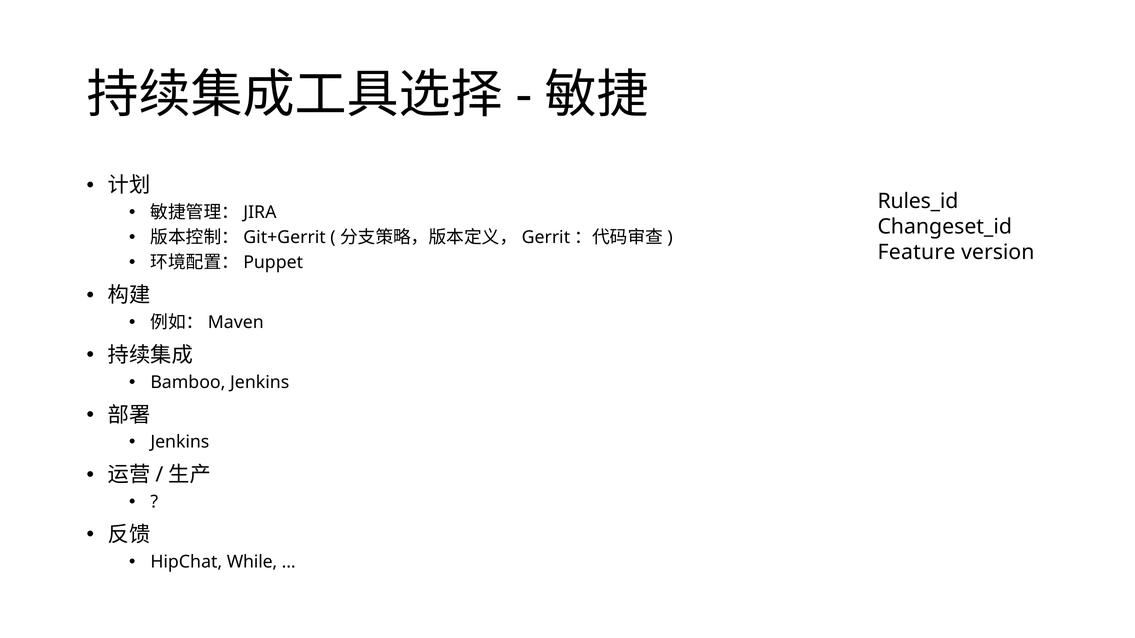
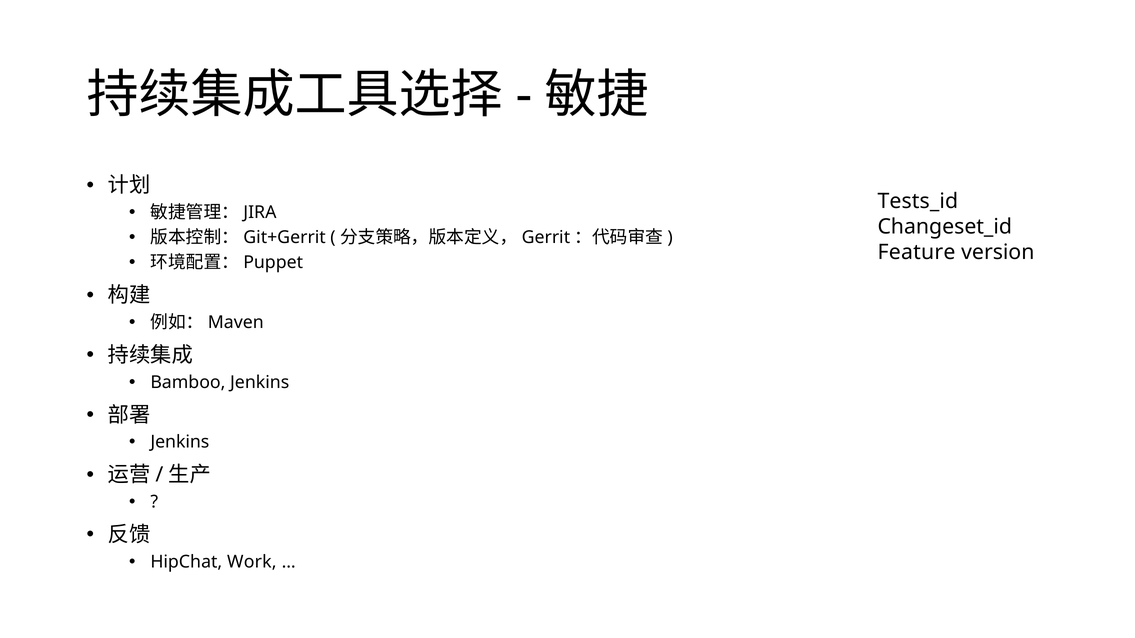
Rules_id: Rules_id -> Tests_id (918, 201)
While: While -> Work (252, 562)
